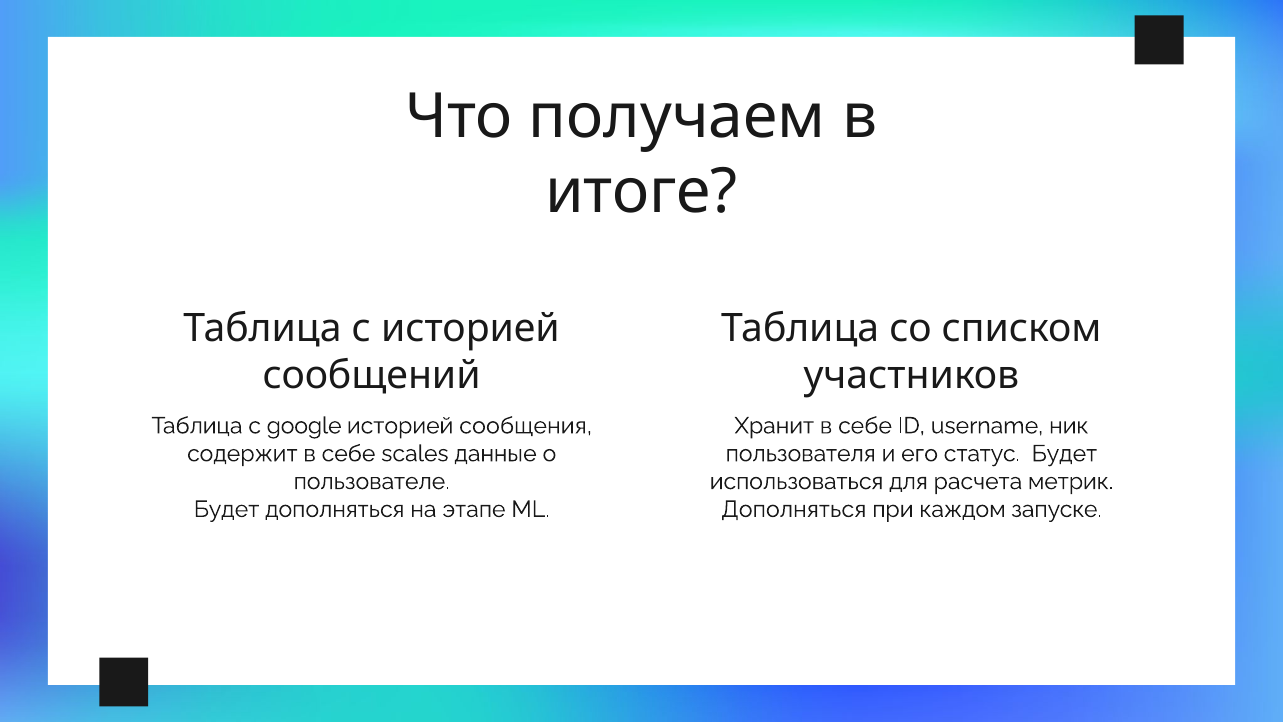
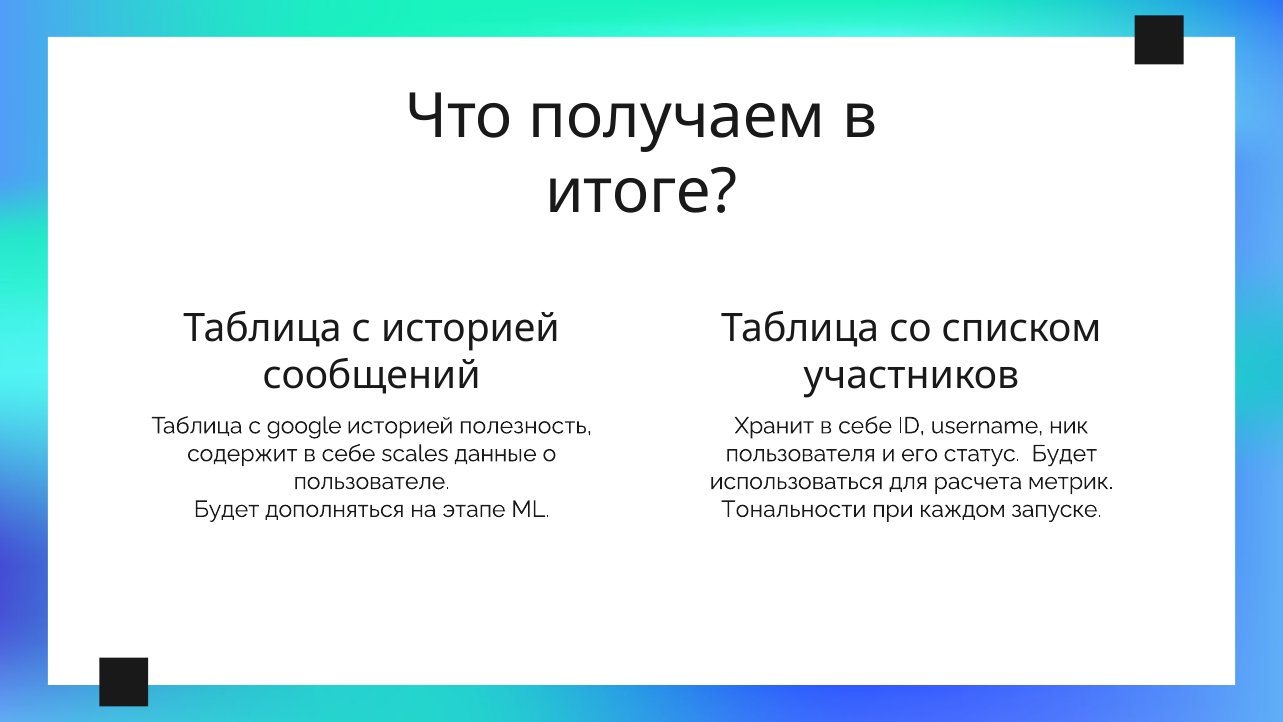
сообщения: сообщения -> полезность (526, 426)
Дополняться: Дополняться -> Тональности (794, 509)
